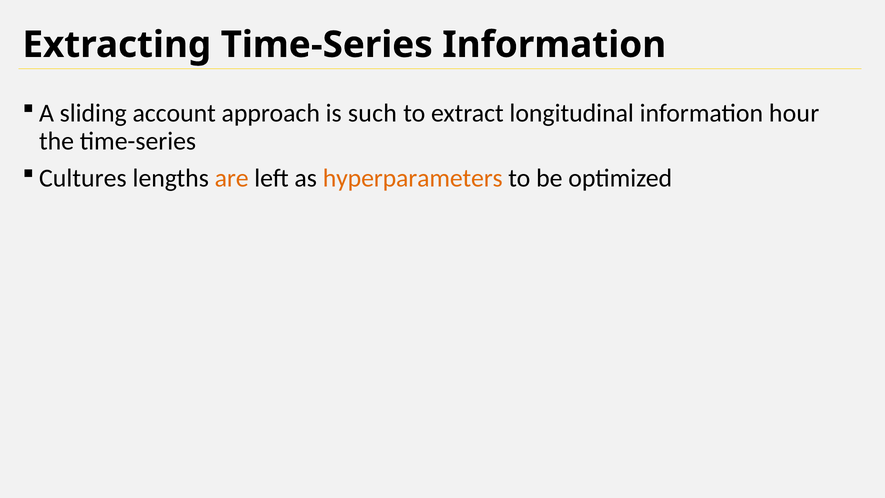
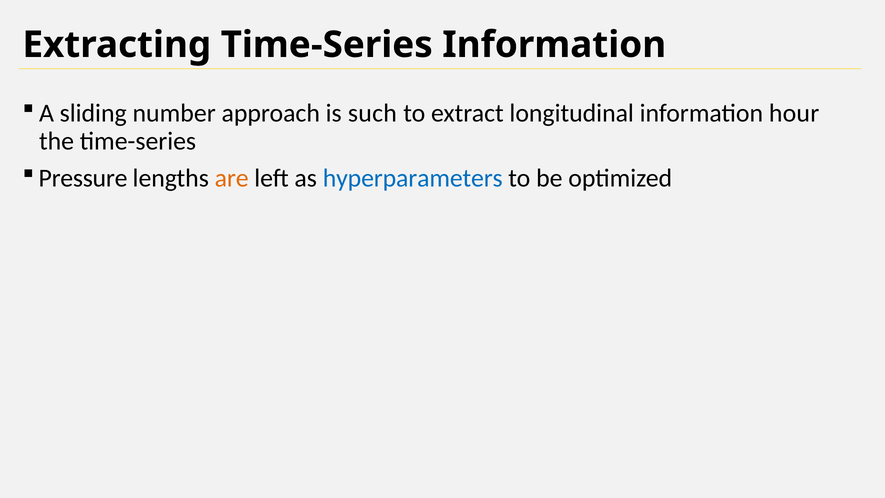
account: account -> number (174, 113)
Cultures: Cultures -> Pressure (83, 178)
hyperparameters colour: orange -> blue (413, 178)
